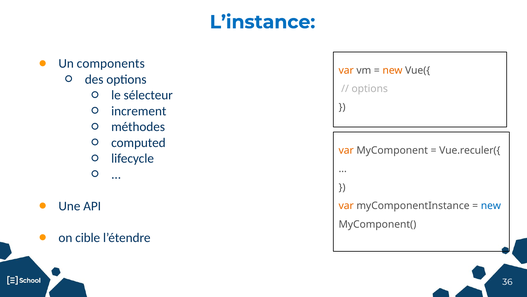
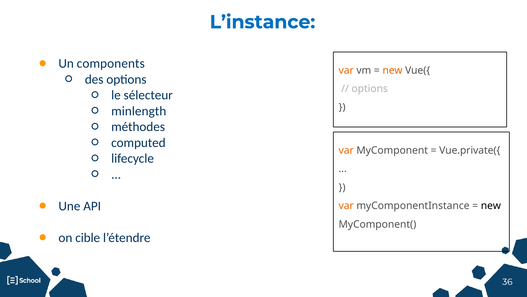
increment: increment -> minlength (139, 111)
Vue.reculer({: Vue.reculer({ -> Vue.private({ (470, 150)
new colour: blue -> black (491, 205)
